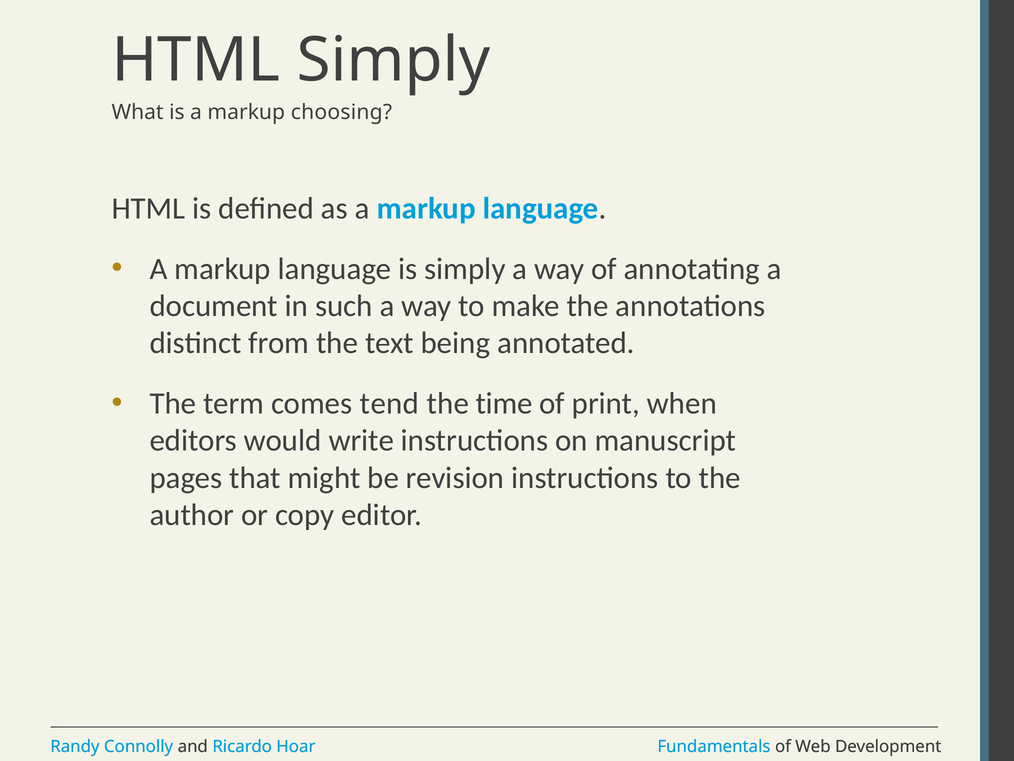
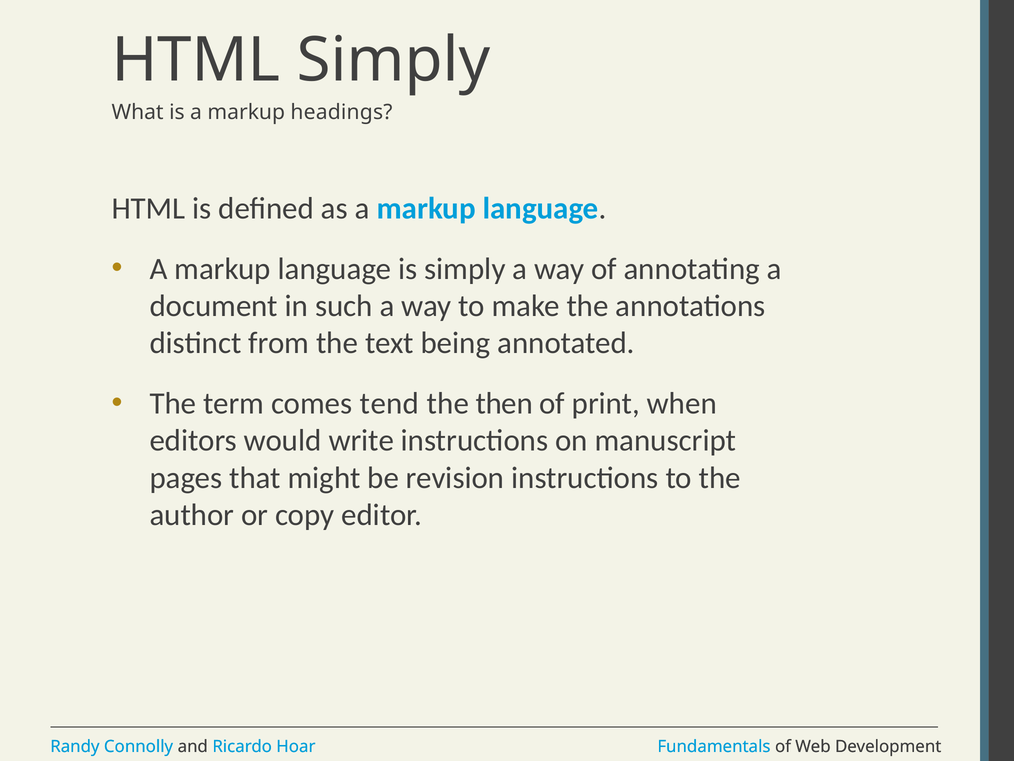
choosing: choosing -> headings (341, 112)
time: time -> then (504, 403)
